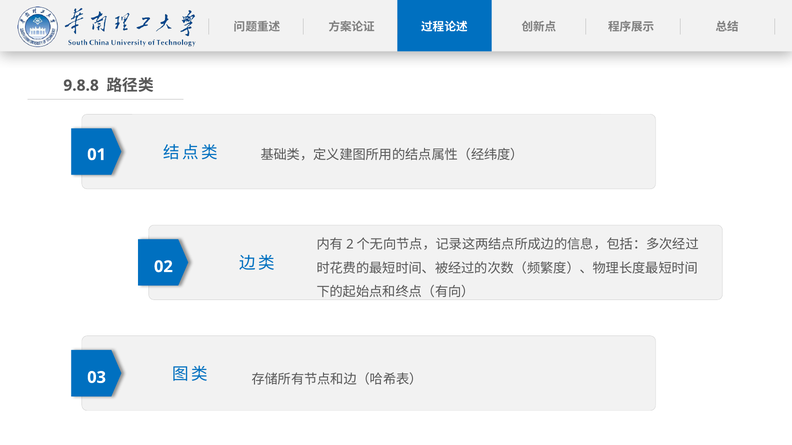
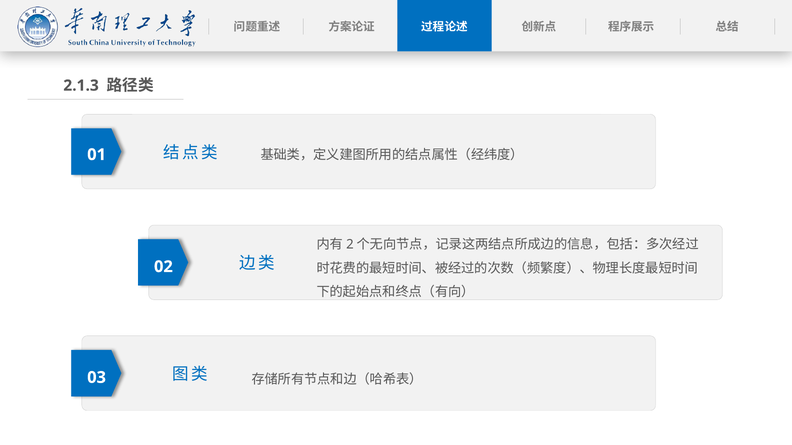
9.8.8: 9.8.8 -> 2.1.3 (81, 86)
